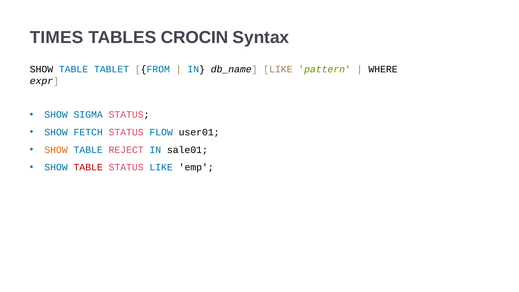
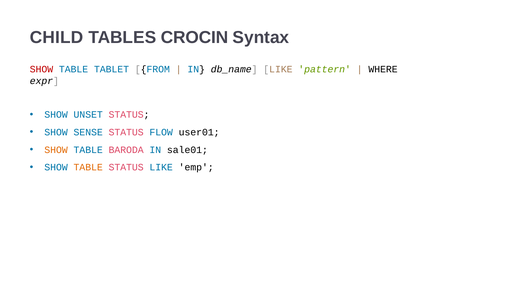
TIMES: TIMES -> CHILD (57, 38)
SHOW colour: black -> red (41, 69)
SIGMA: SIGMA -> UNSET (88, 115)
FETCH: FETCH -> SENSE (88, 132)
REJECT: REJECT -> BARODA (126, 150)
TABLE colour: red -> orange (88, 167)
